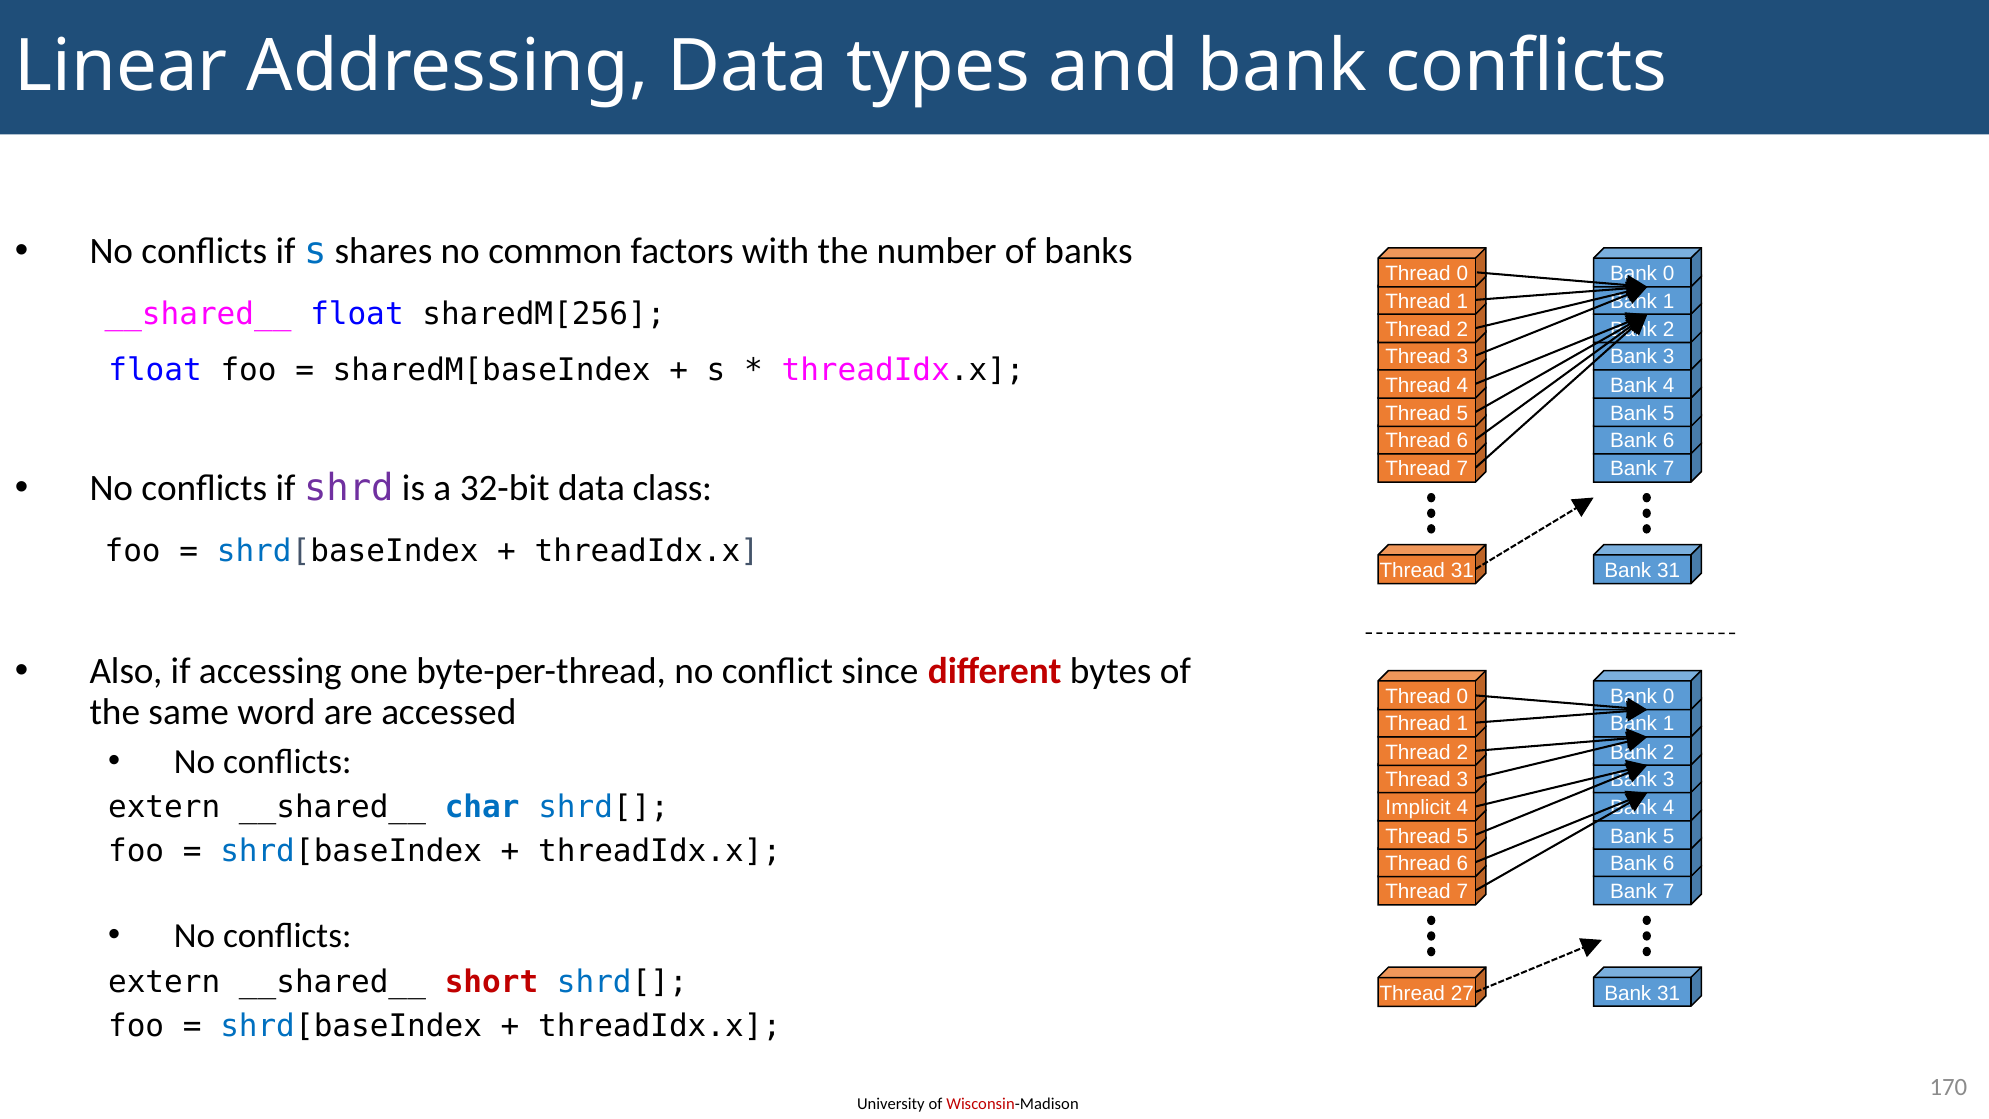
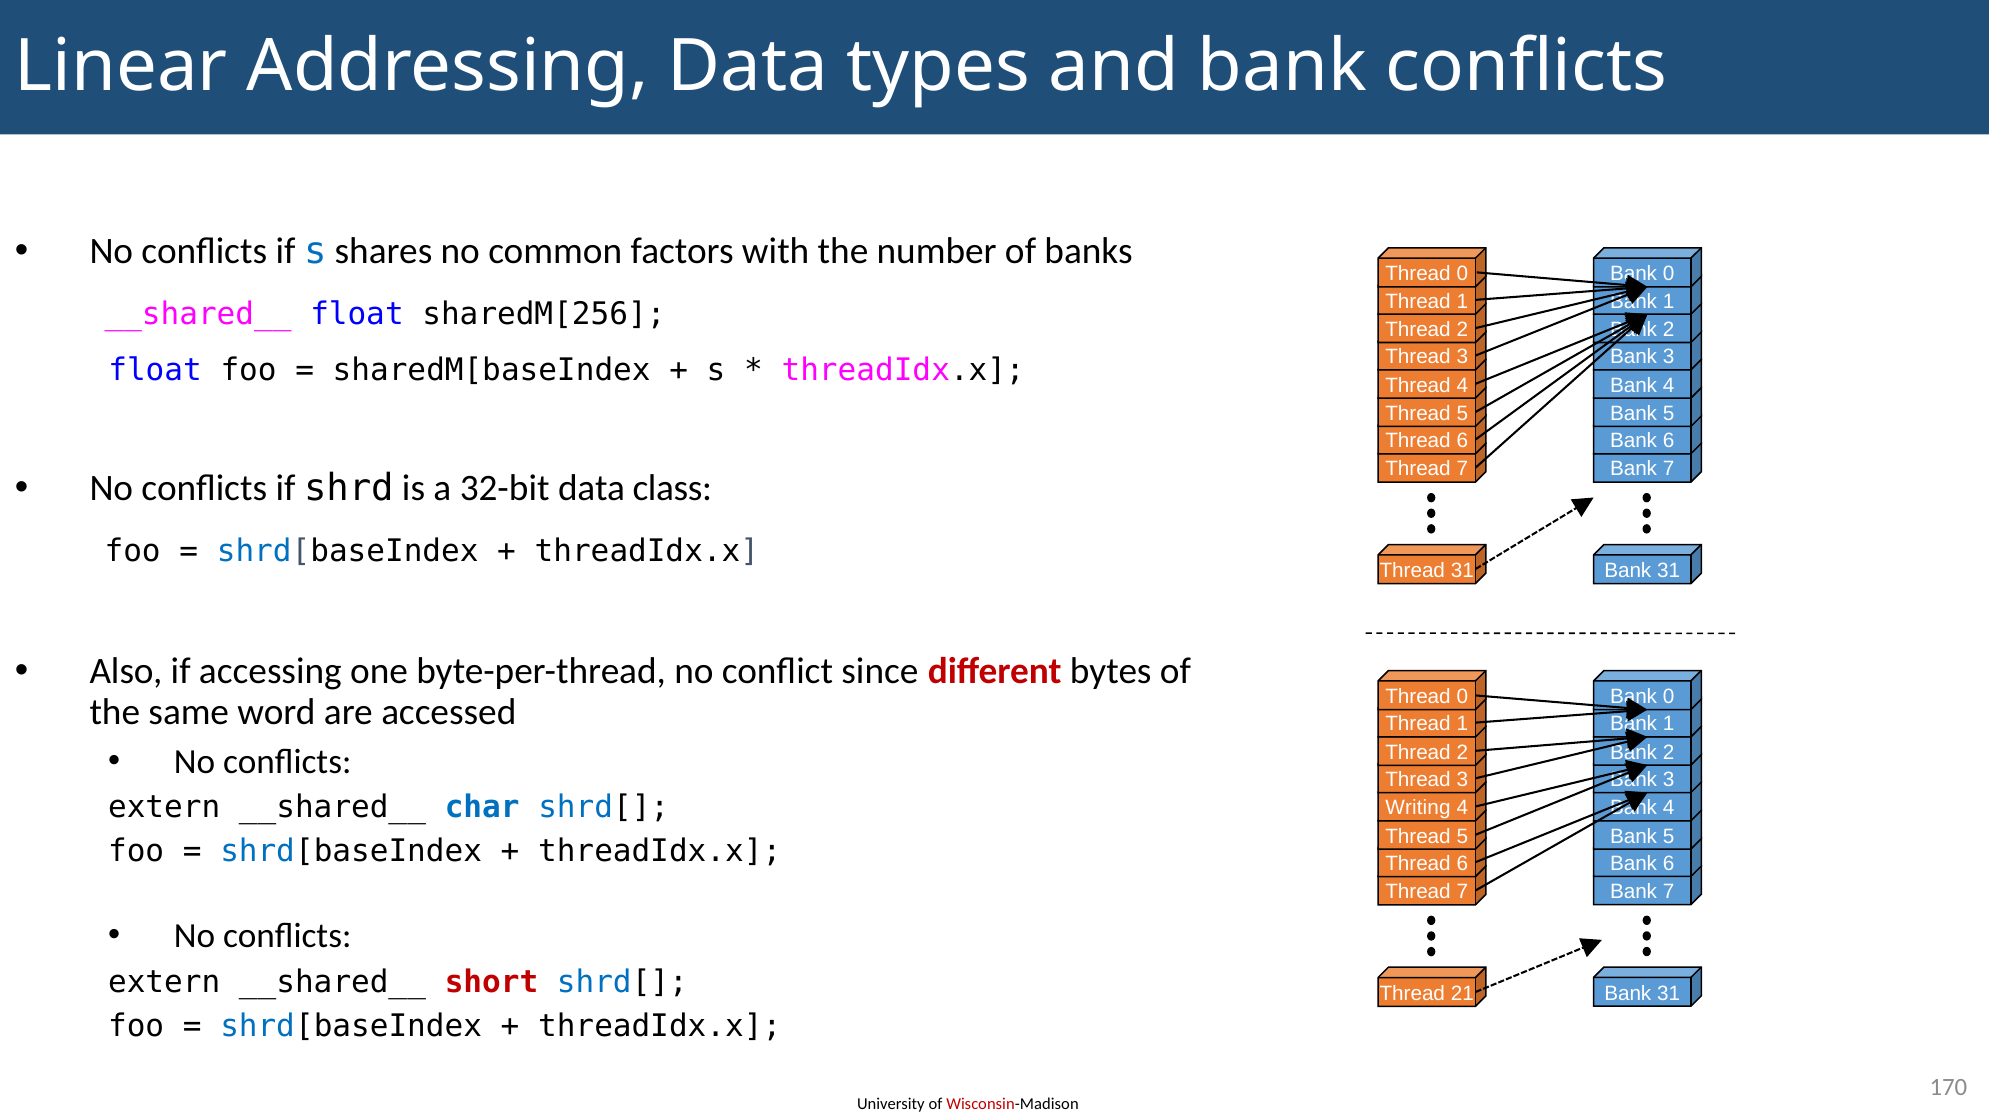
shrd colour: purple -> black (349, 488)
Implicit: Implicit -> Writing (1418, 808)
27: 27 -> 21 (1462, 993)
